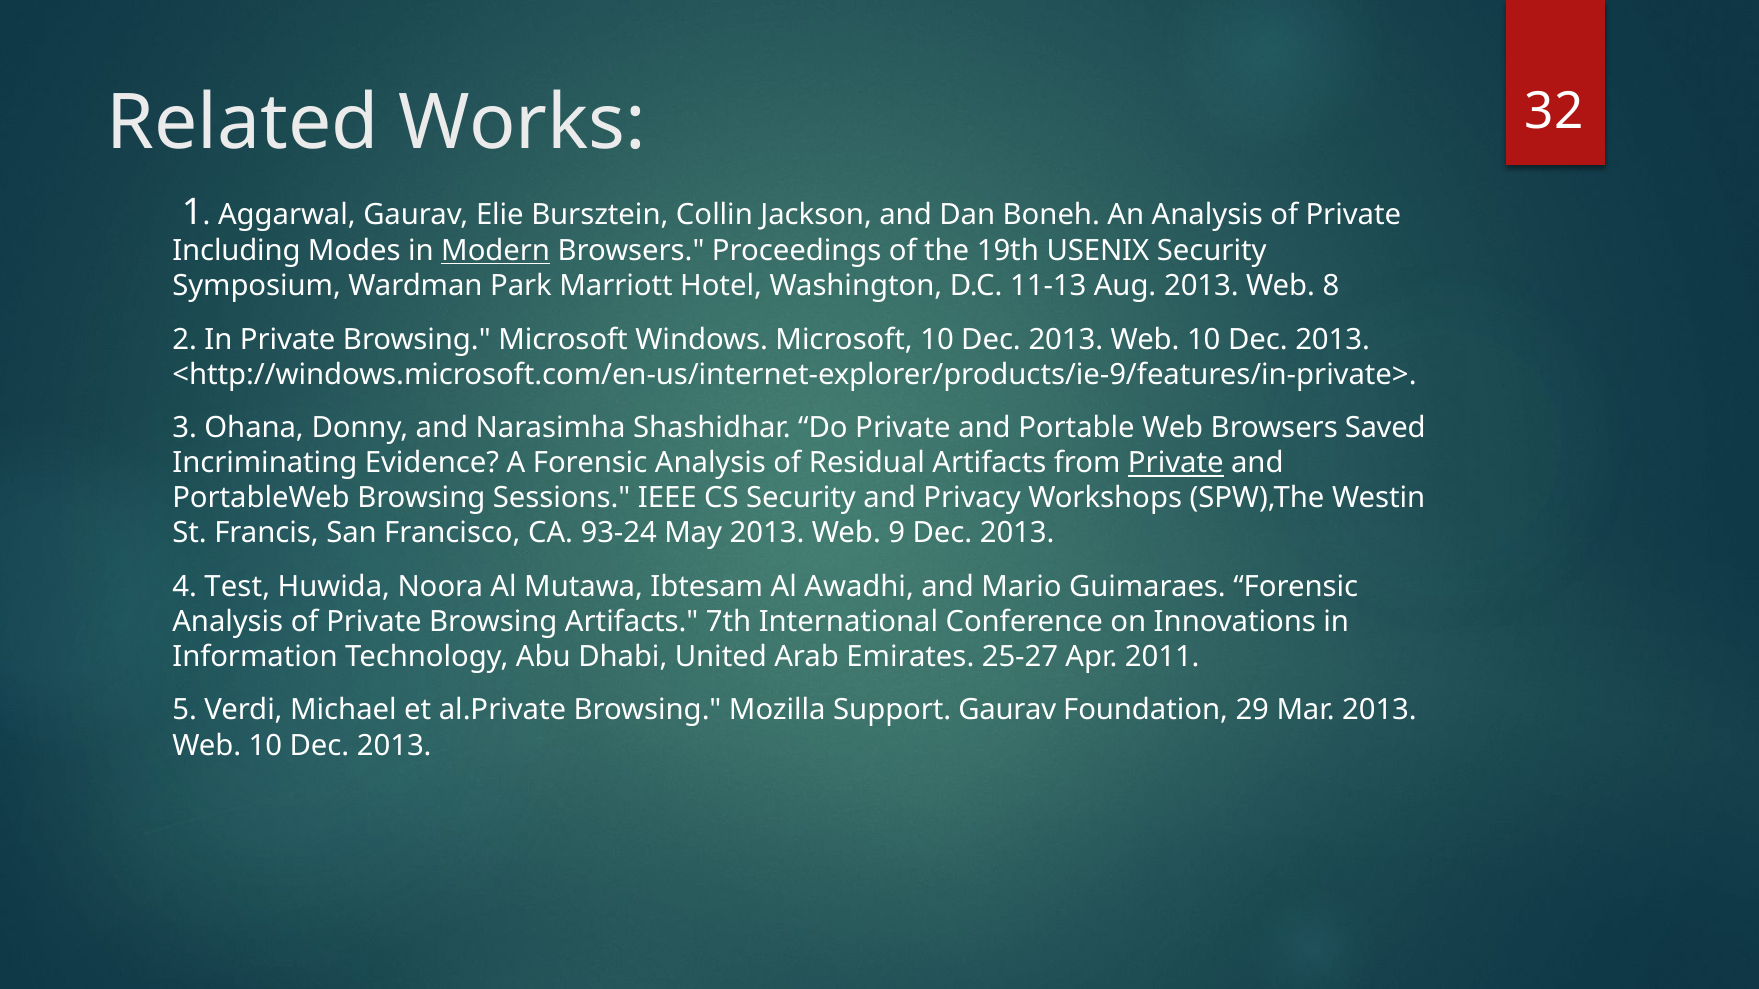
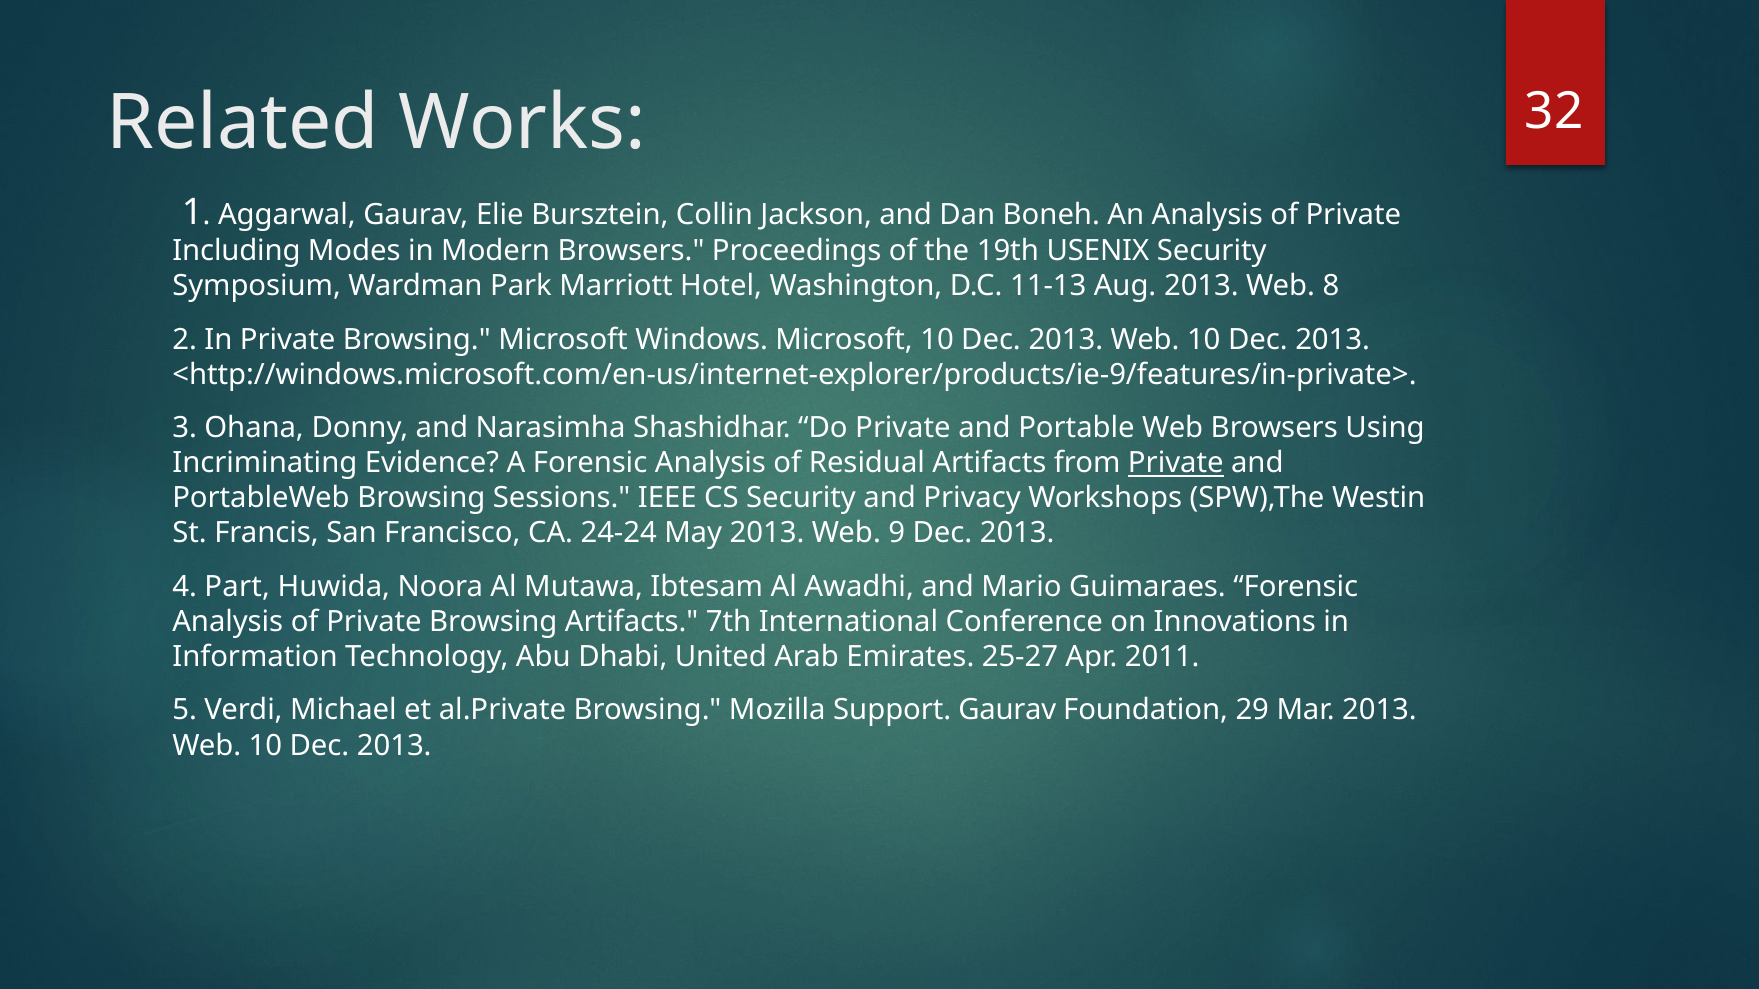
Modern underline: present -> none (496, 251)
Saved: Saved -> Using (1385, 428)
93-24: 93-24 -> 24-24 (619, 533)
Test: Test -> Part (237, 587)
